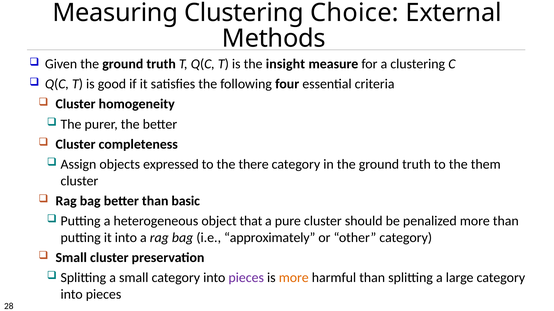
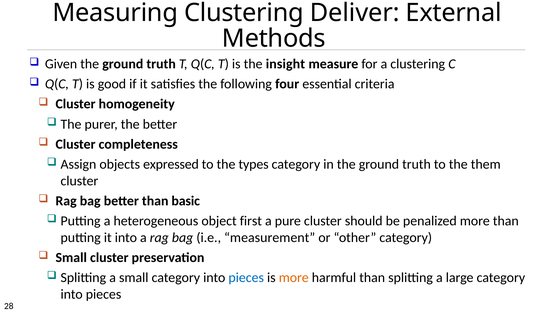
Choice: Choice -> Deliver (355, 13)
there: there -> types (254, 165)
that: that -> first (251, 221)
approximately: approximately -> measurement (270, 238)
pieces colour: purple -> blue (246, 278)
